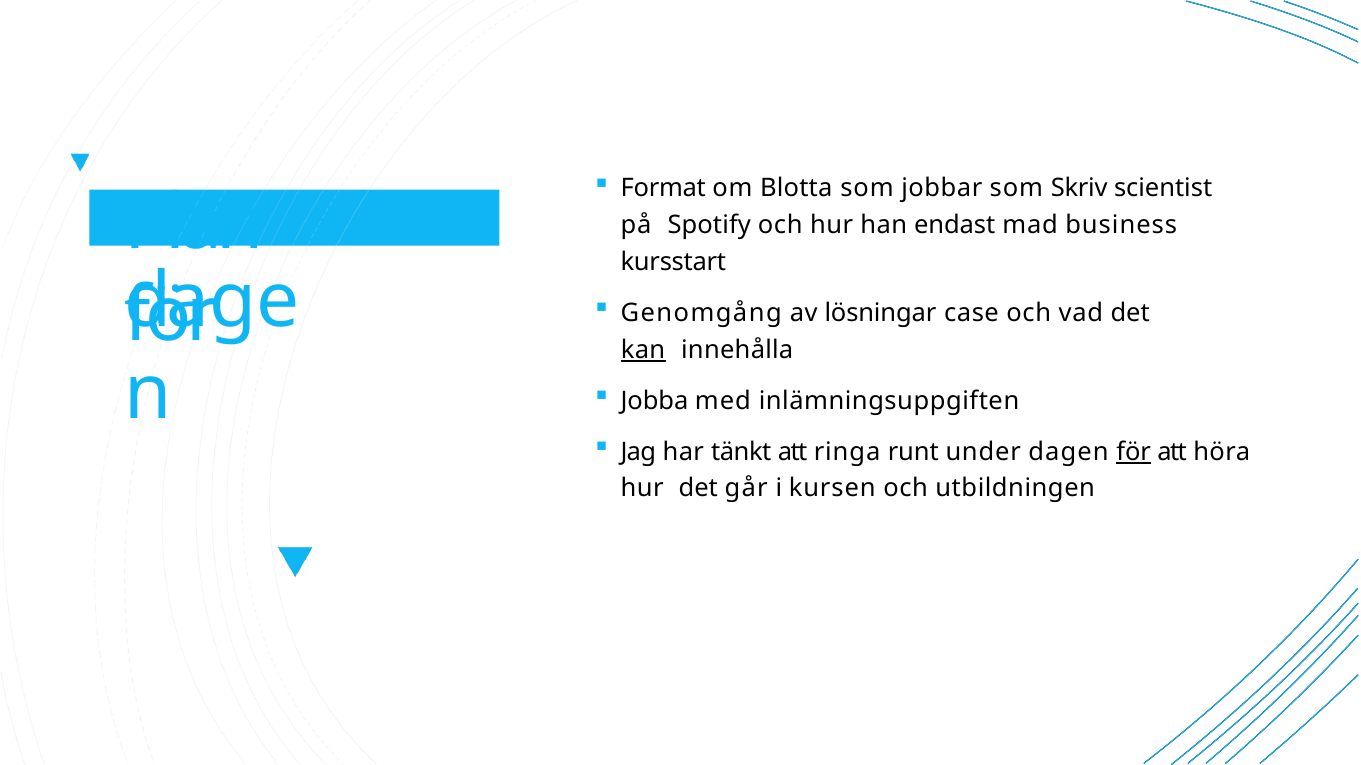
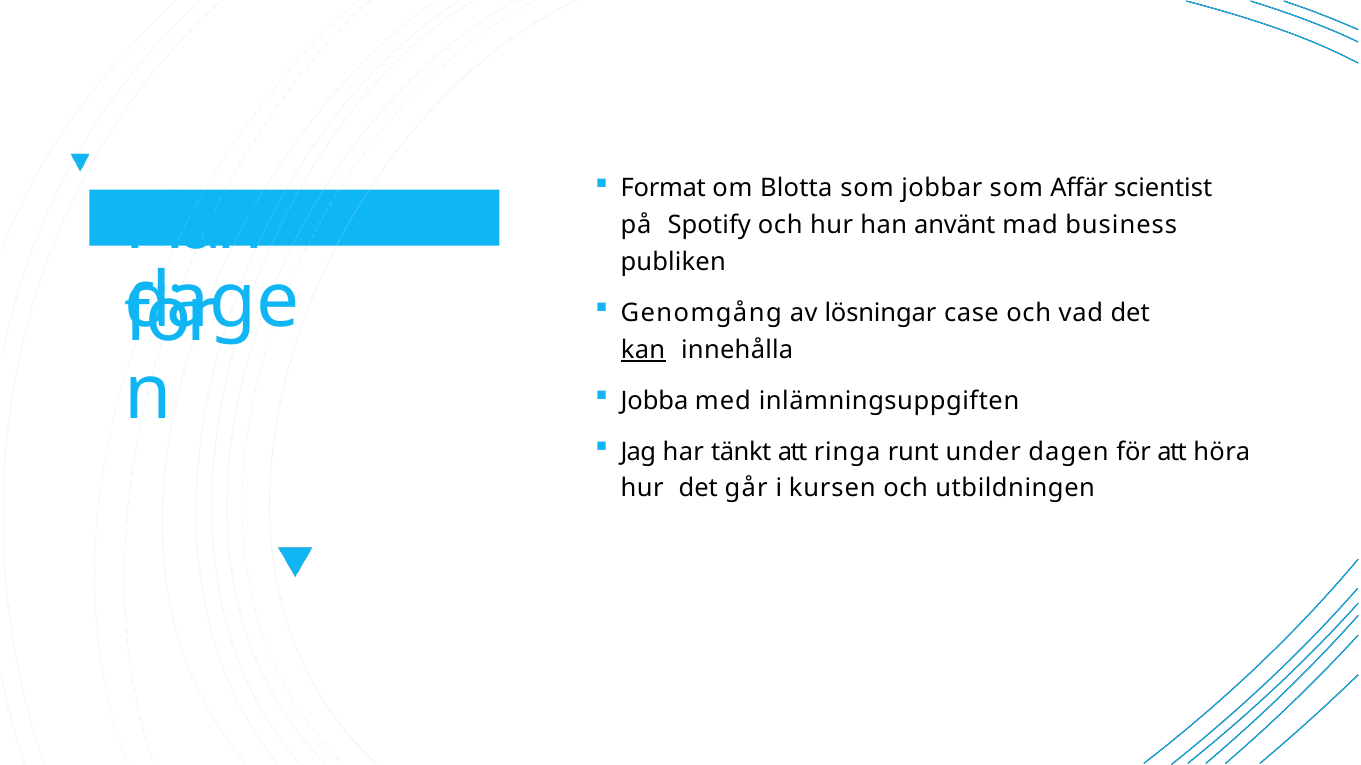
Skriv: Skriv -> Affär (1079, 189)
endast: endast -> använt (955, 225)
kursstart: kursstart -> publiken (673, 262)
för underline: present -> none (1134, 452)
